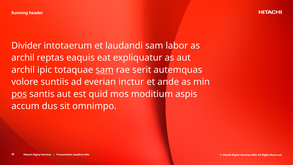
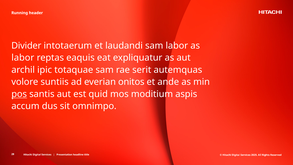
archil: archil -> labor (23, 58)
sam underline: present -> none (105, 70)
inctur: inctur -> onitos (131, 82)
